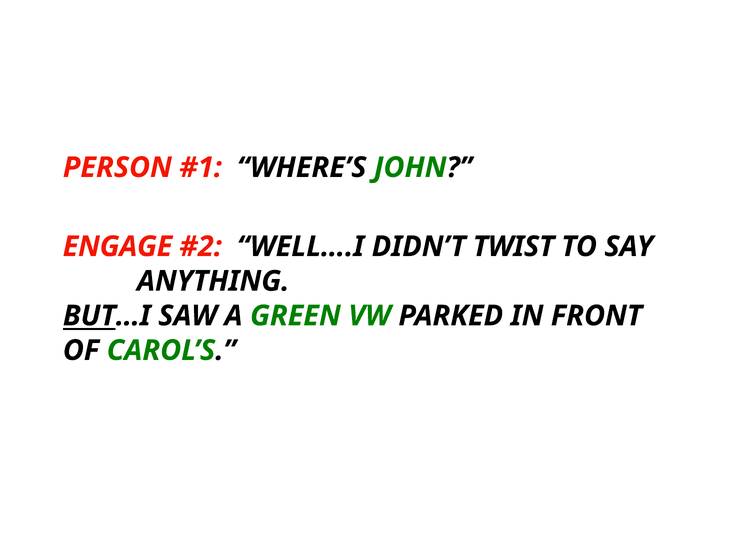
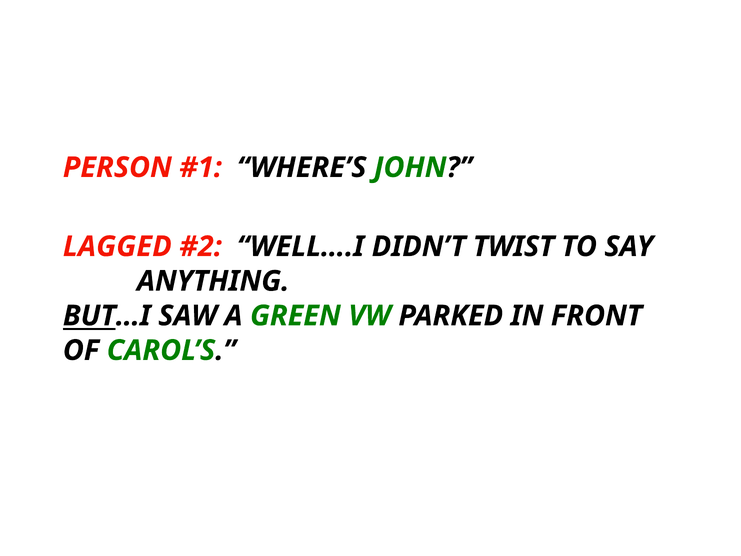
ENGAGE: ENGAGE -> LAGGED (117, 246)
